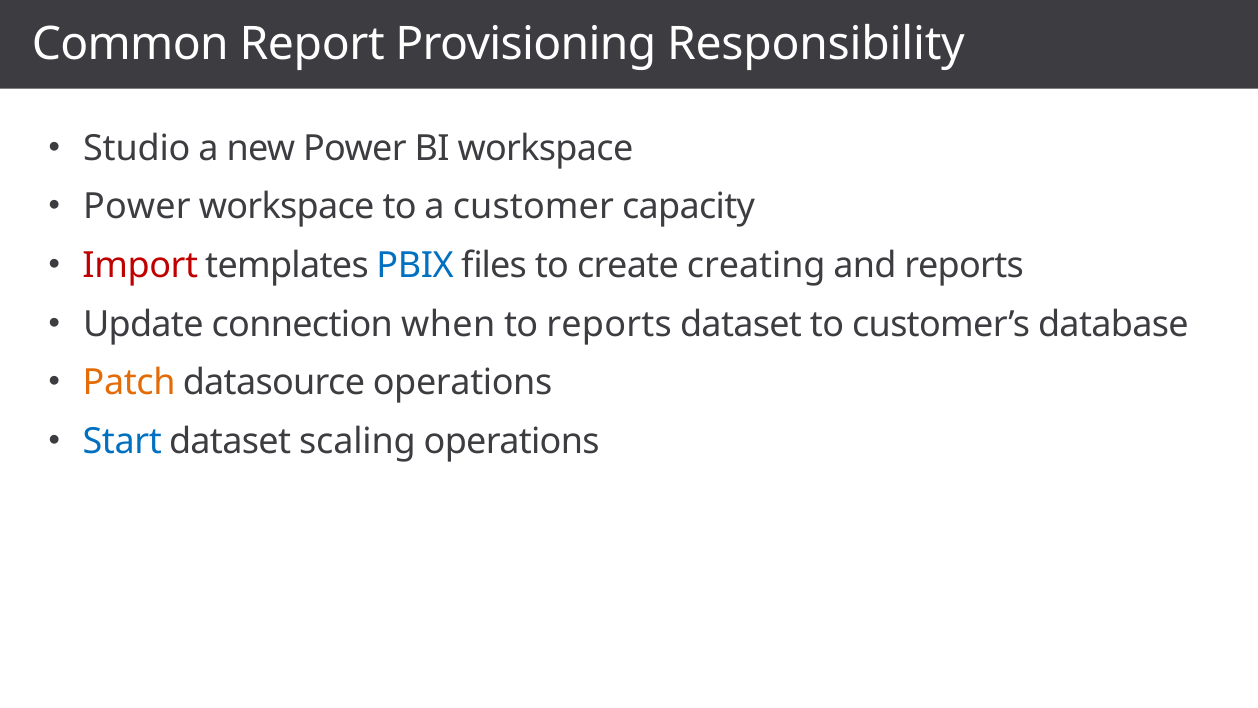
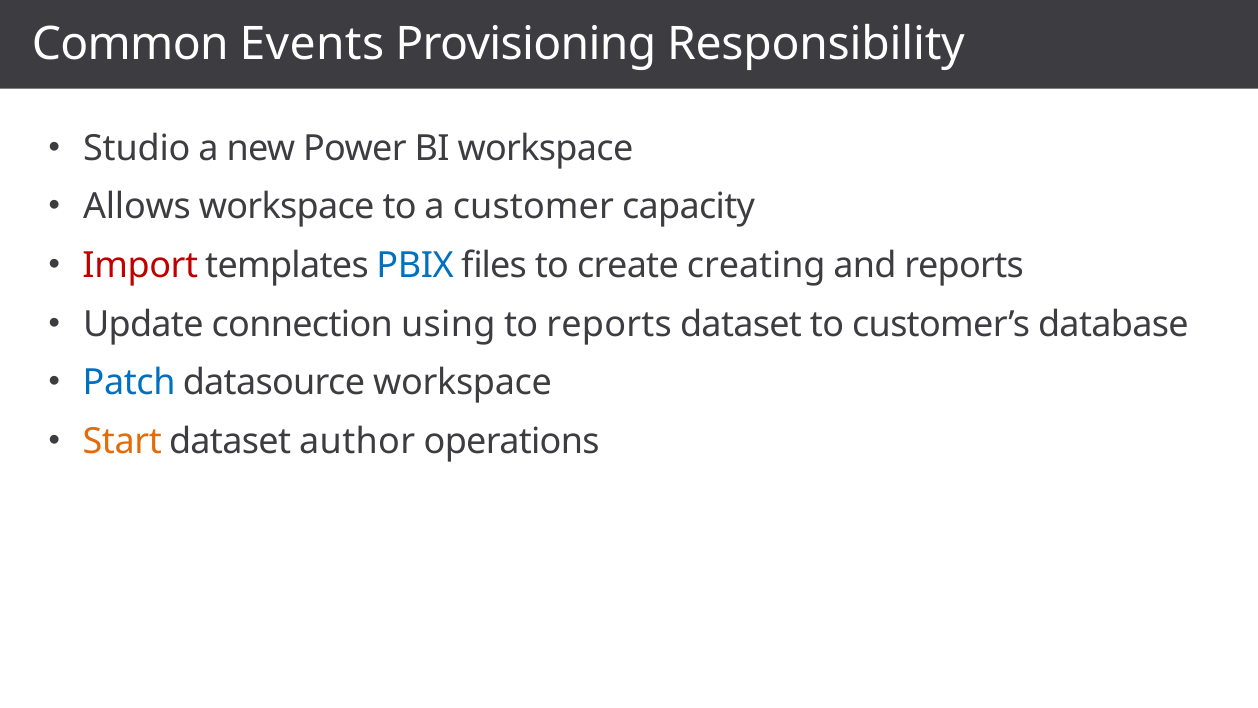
Report: Report -> Events (312, 44)
Power: Power -> Allows (137, 207)
when: when -> using (448, 324)
Patch colour: orange -> blue (129, 383)
datasource operations: operations -> workspace (463, 383)
Start colour: blue -> orange (122, 441)
scaling: scaling -> author (357, 441)
